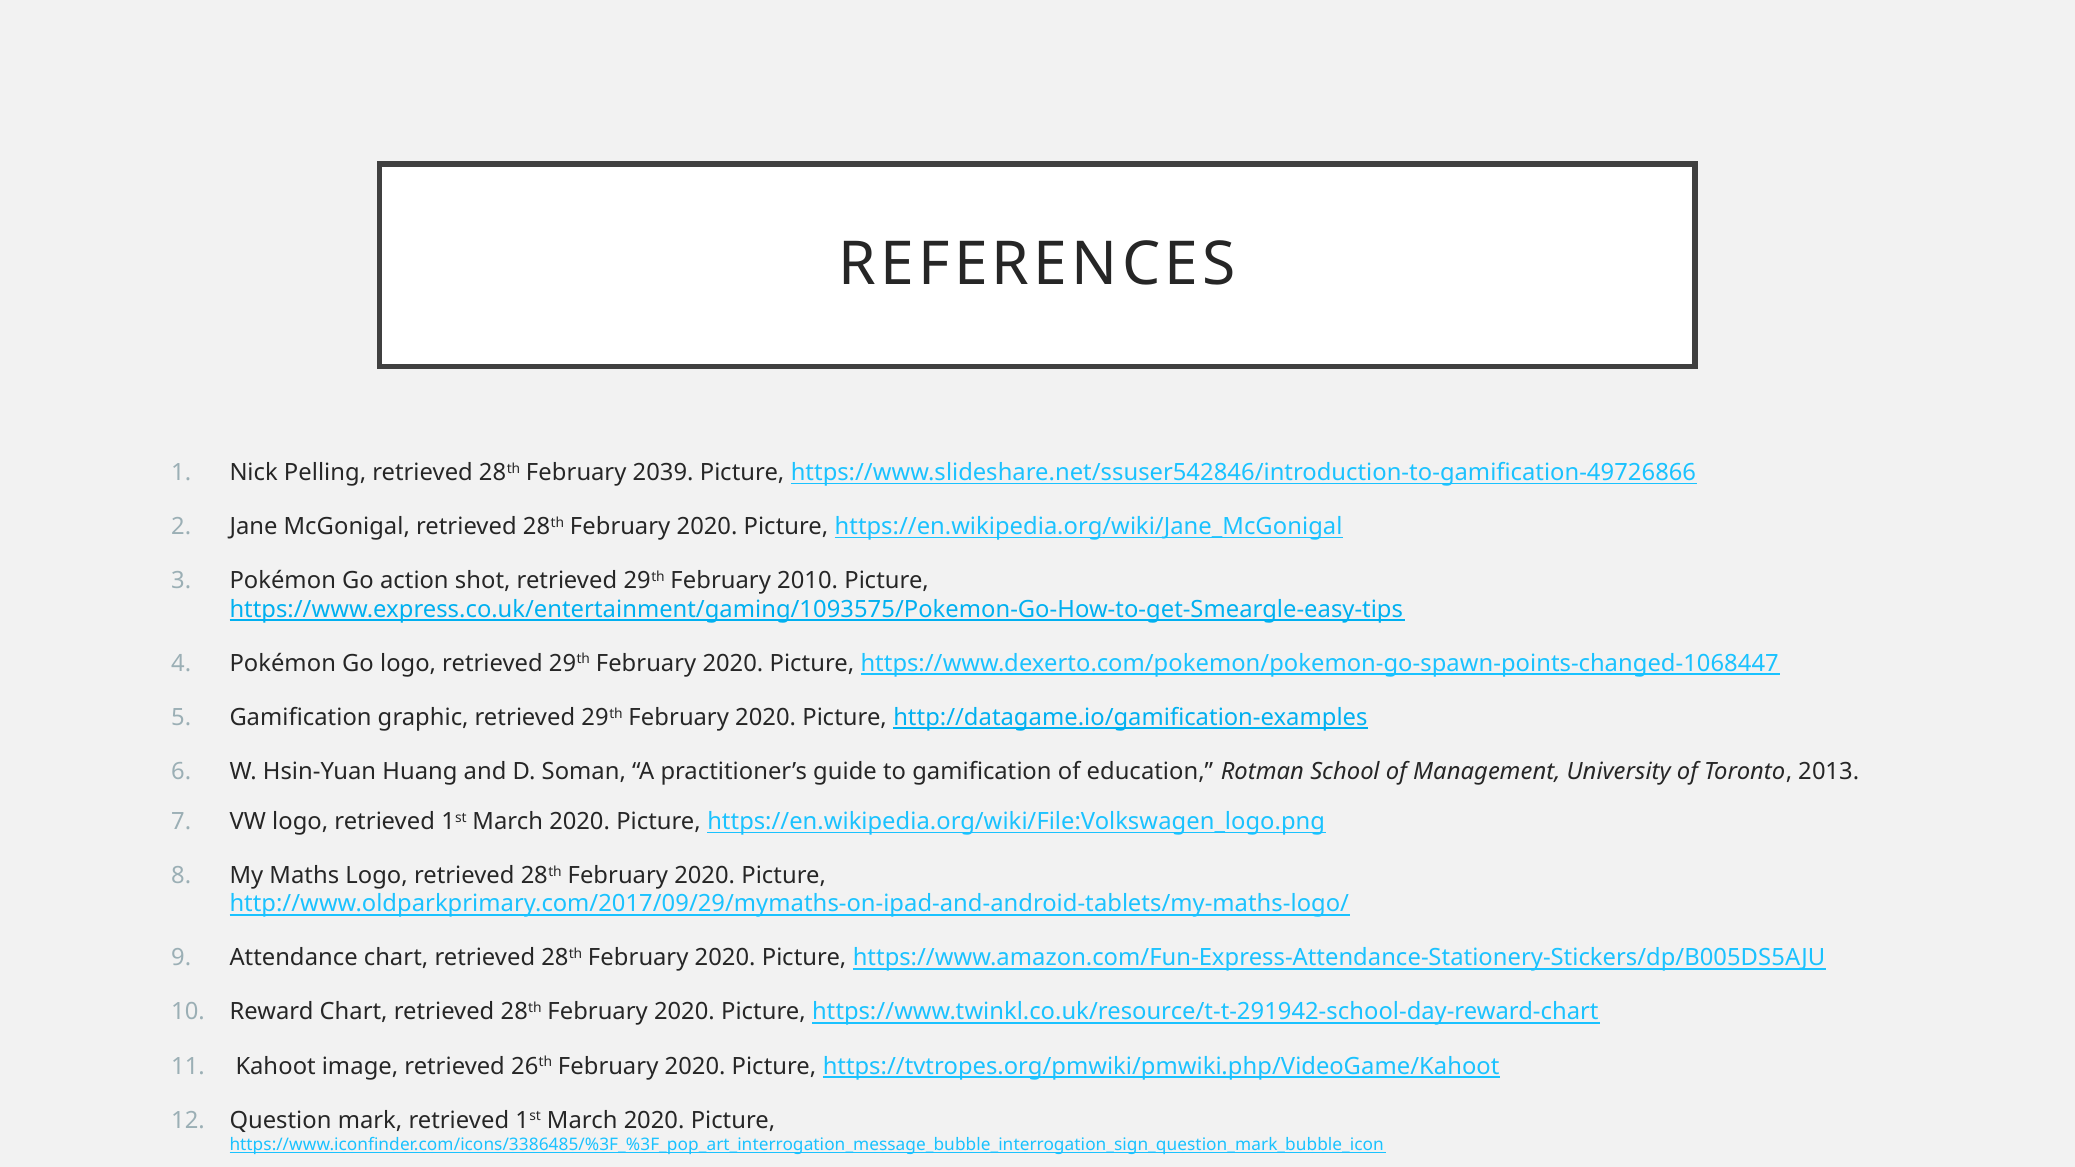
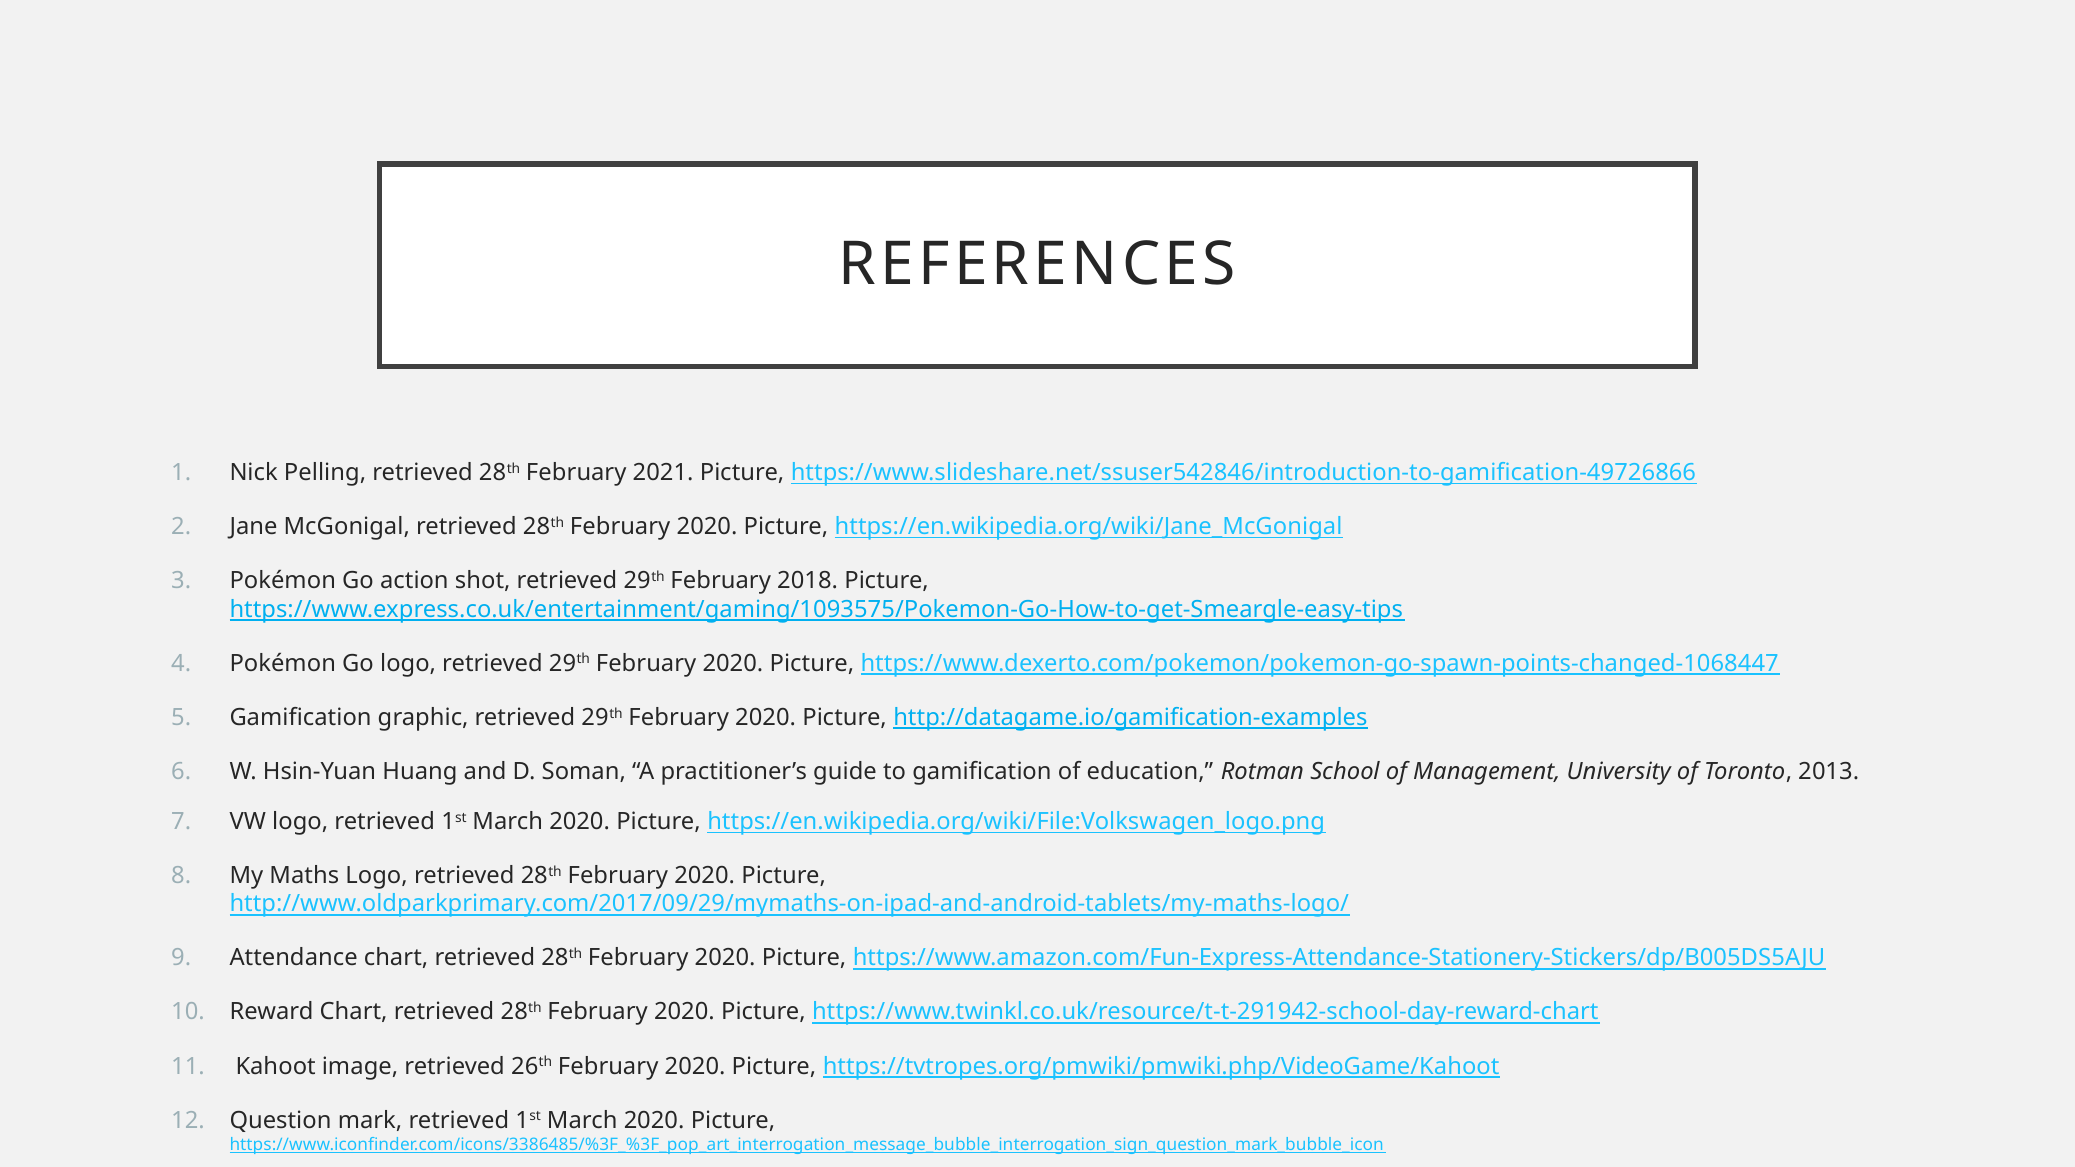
2039: 2039 -> 2021 (663, 473)
2010: 2010 -> 2018 (808, 581)
